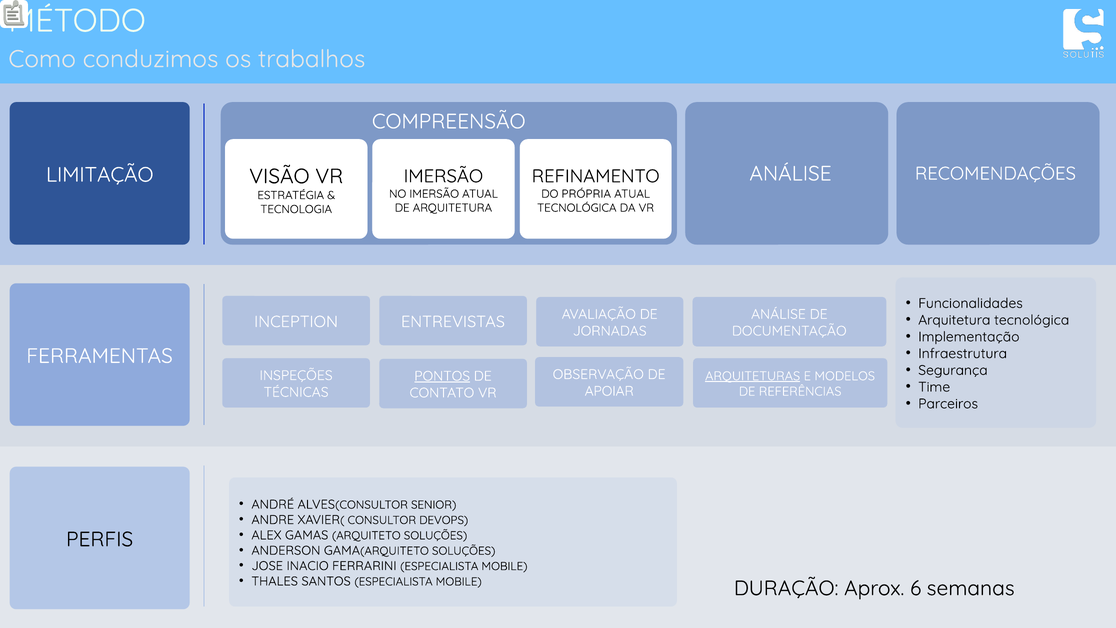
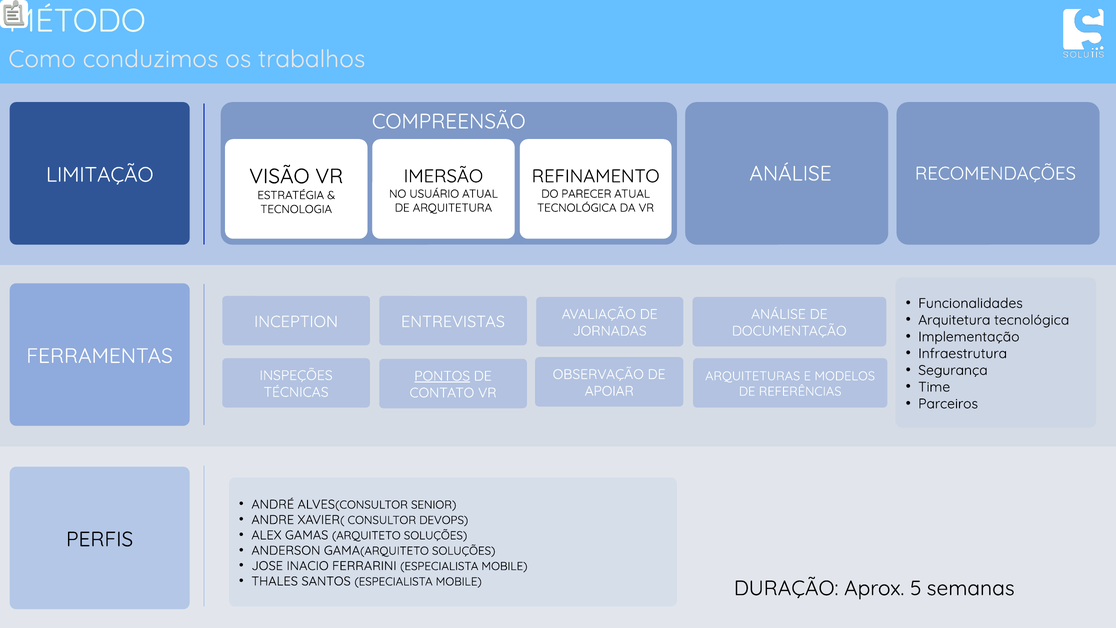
NO IMERSÃO: IMERSÃO -> USUÁRIO (434, 194)
PRÓPRIA: PRÓPRIA -> PARECER (586, 194)
ARQUITETURAS underline: present -> none (753, 376)
6: 6 -> 5 (916, 588)
